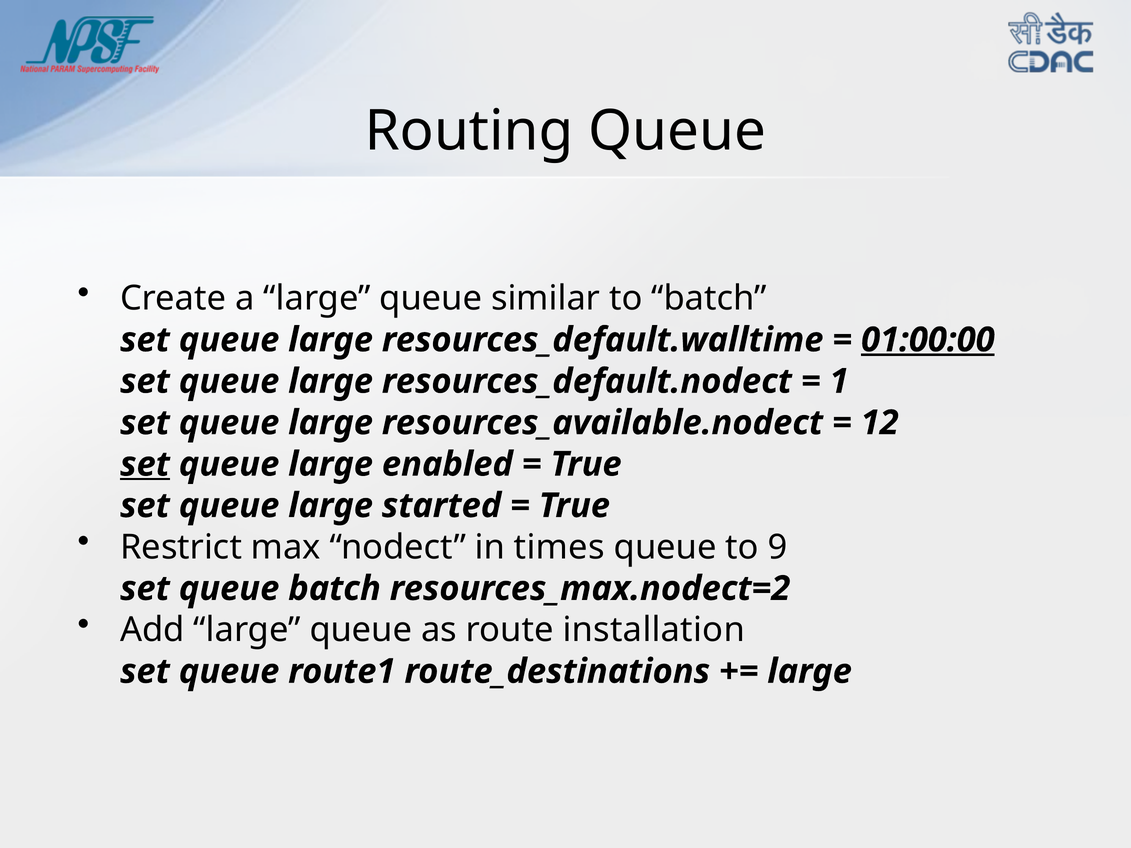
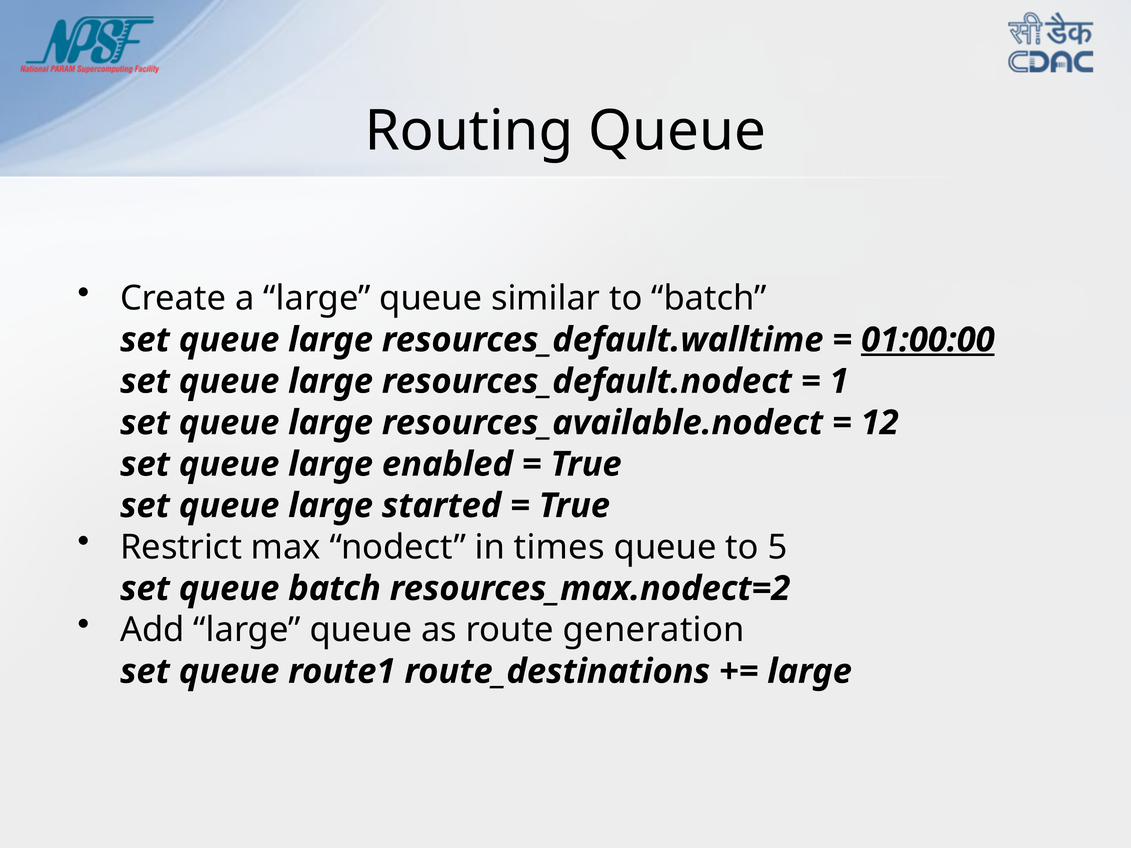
set underline: present -> none (145, 464)
9: 9 -> 5 (778, 547)
installation: installation -> generation (654, 630)
